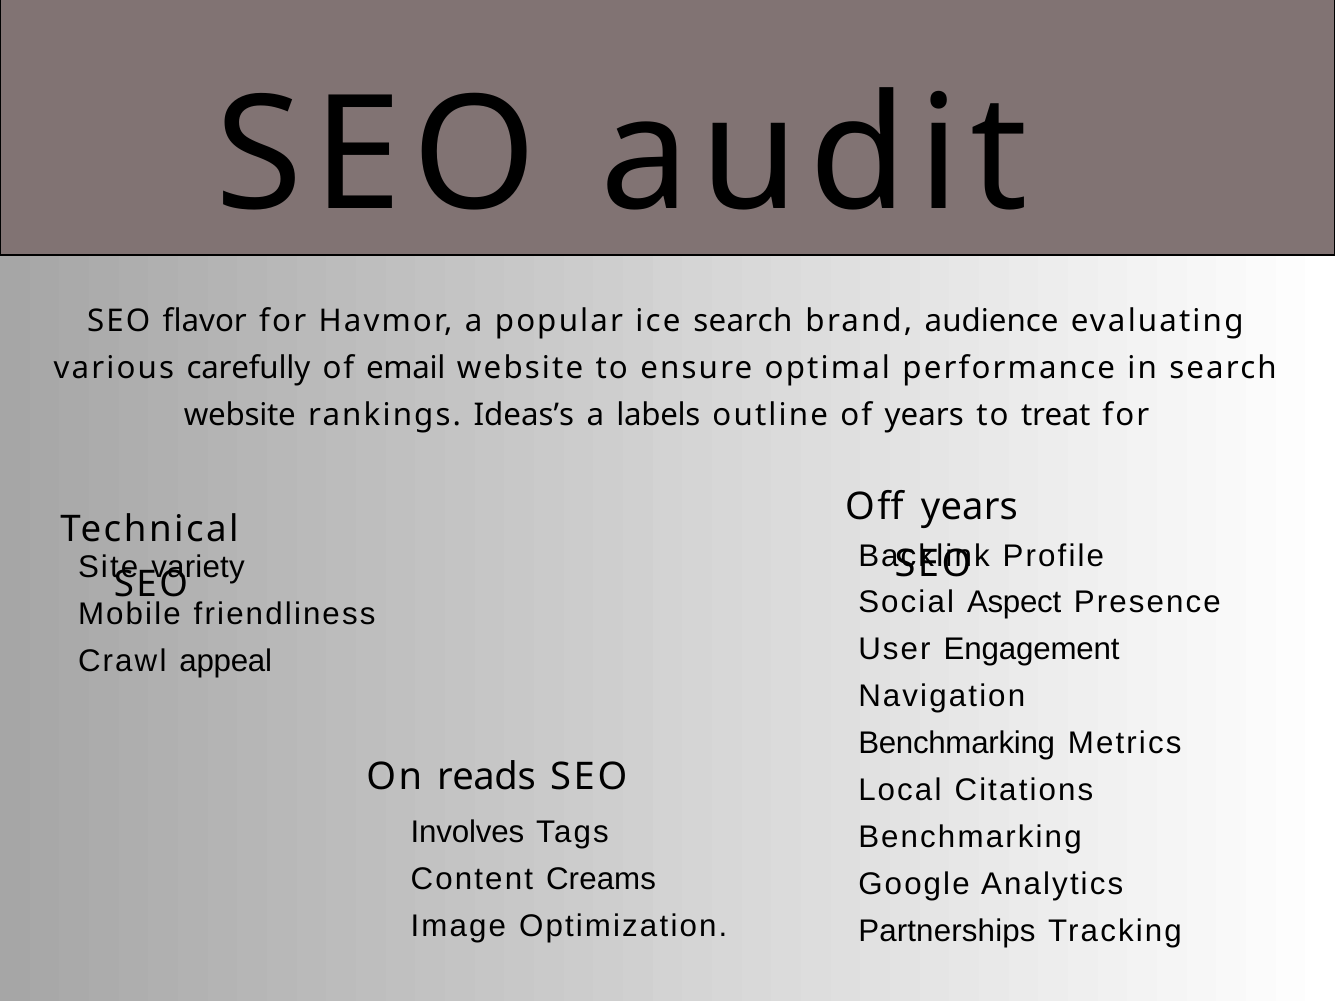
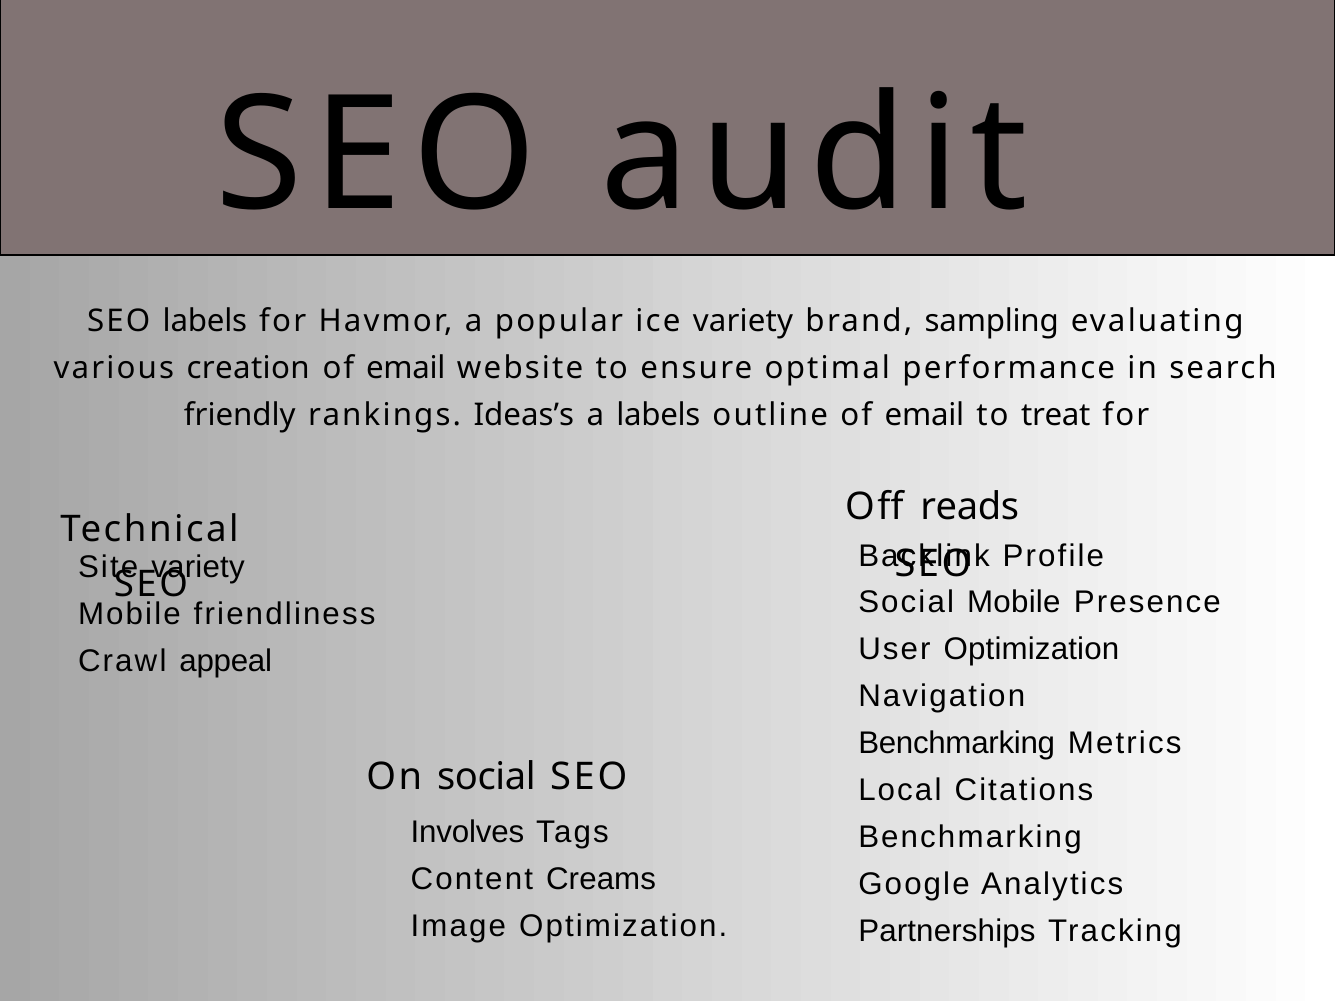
SEO flavor: flavor -> labels (205, 322)
ice search: search -> variety (743, 322)
audience: audience -> sampling (992, 322)
carefully: carefully -> creation (248, 369)
website: website -> friendly (240, 416)
outline of years: years -> email (924, 416)
Off years: years -> reads (970, 507)
Social Aspect: Aspect -> Mobile (1014, 603)
User Engagement: Engagement -> Optimization (1031, 650)
On reads: reads -> social (486, 777)
